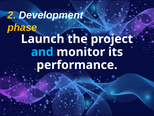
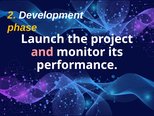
and colour: light blue -> pink (42, 52)
